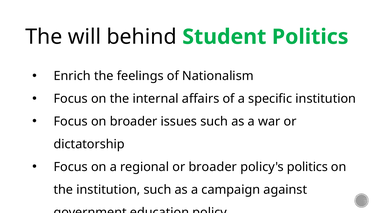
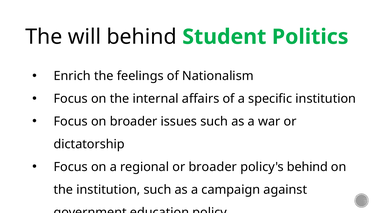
policy's politics: politics -> behind (307, 167)
